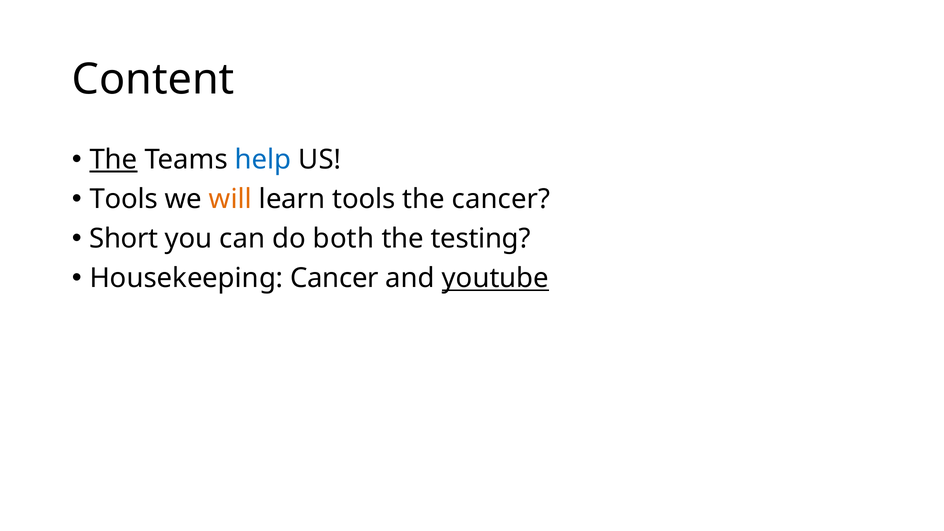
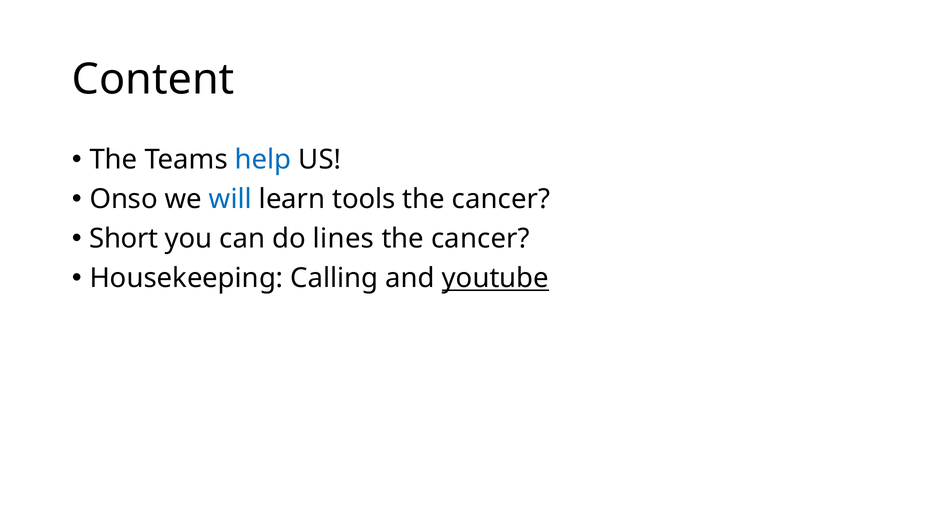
The underline: present -> none (114, 160)
Tools: Tools -> Onso (124, 199)
will colour: orange -> blue (230, 199)
both: both -> lines (343, 239)
testing: testing -> cancer (480, 239)
Housekeeping Cancer: Cancer -> Calling (334, 278)
